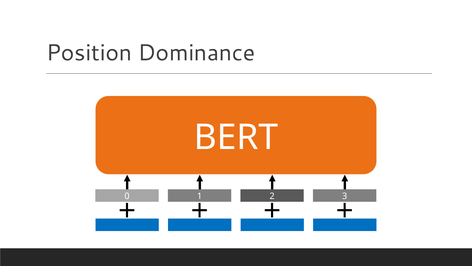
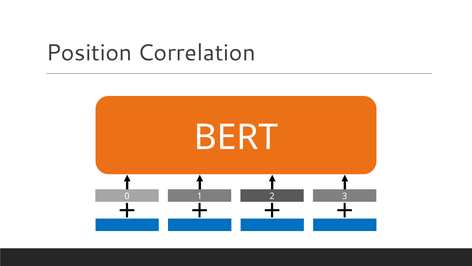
Dominance: Dominance -> Correlation (197, 53)
